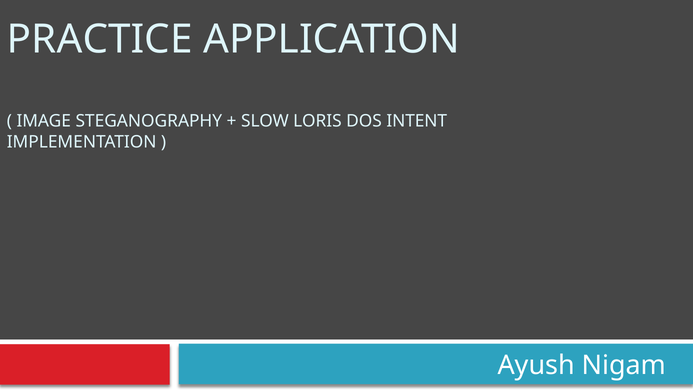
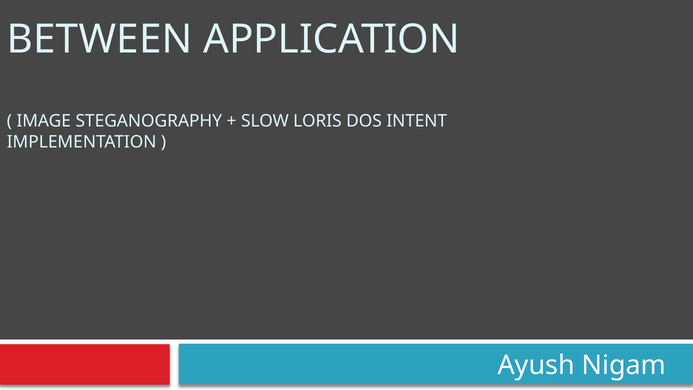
PRACTICE: PRACTICE -> BETWEEN (100, 40)
